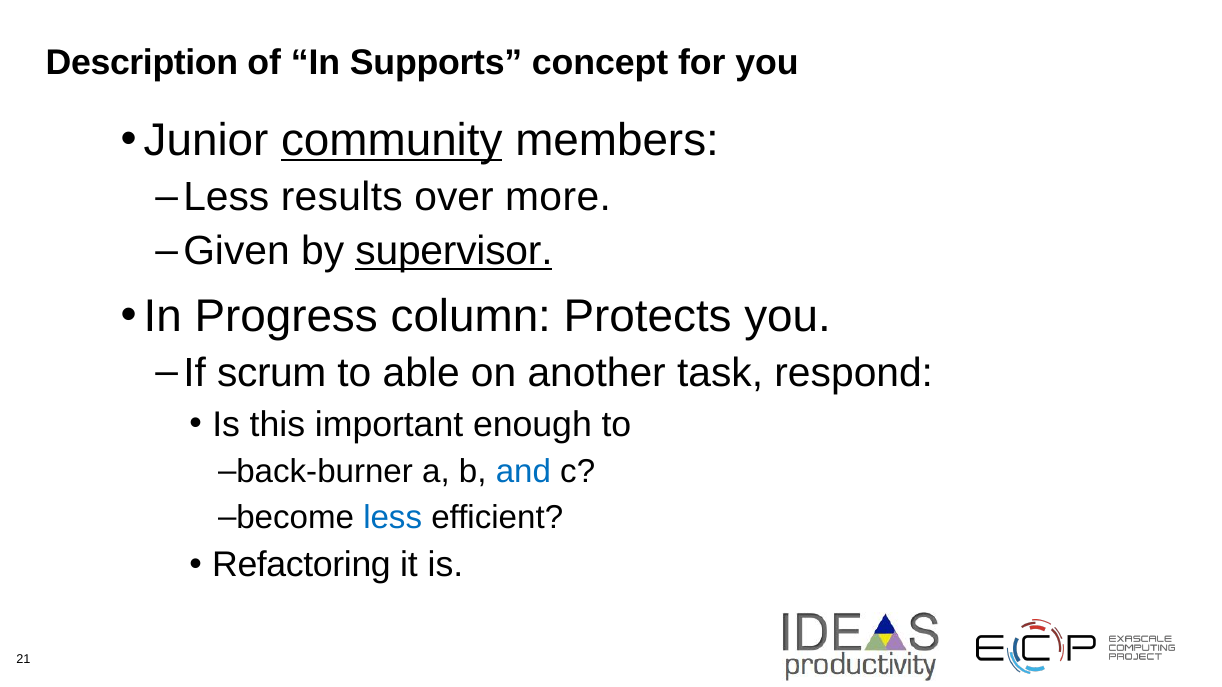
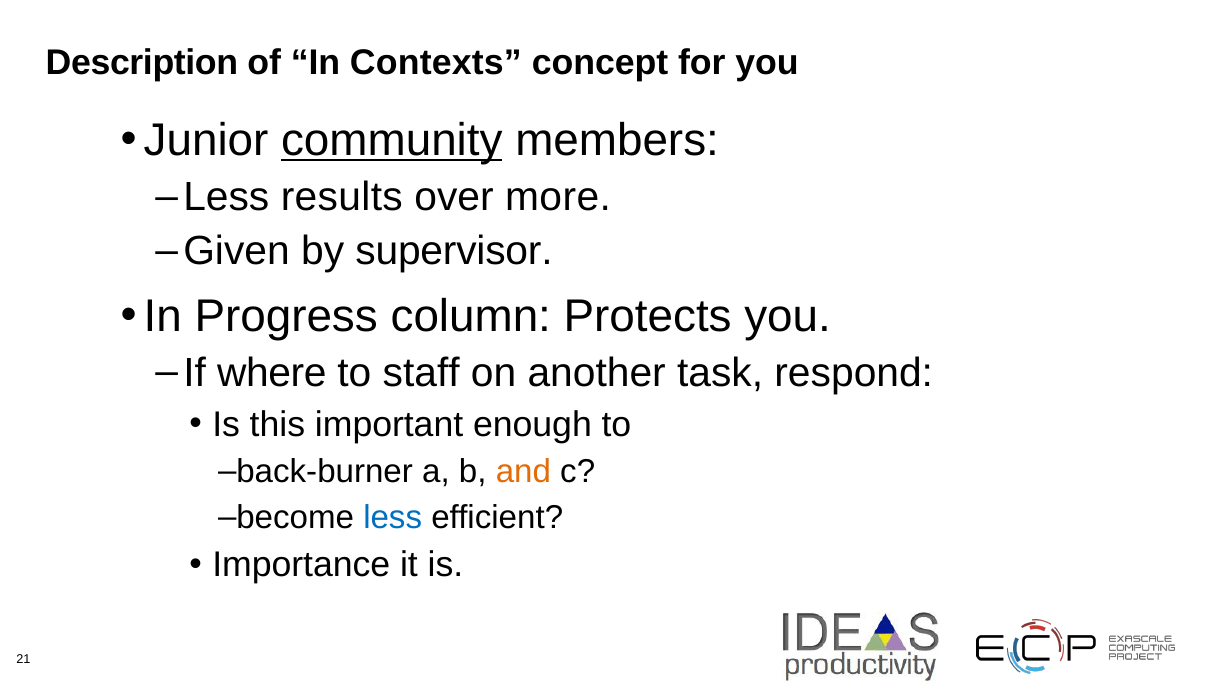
Supports: Supports -> Contexts (436, 63)
supervisor underline: present -> none (454, 252)
scrum: scrum -> where (272, 373)
able: able -> staff (421, 373)
and colour: blue -> orange (523, 472)
Refactoring: Refactoring -> Importance (301, 565)
